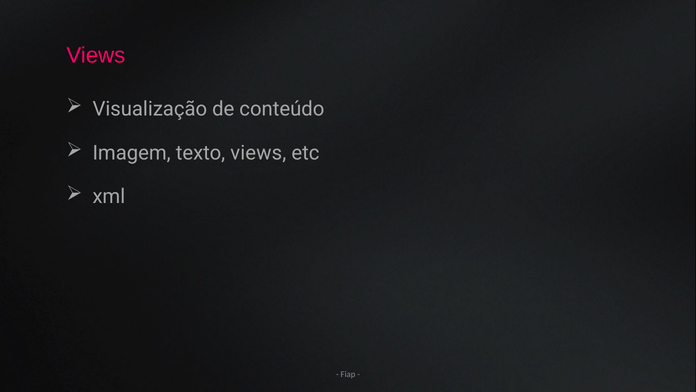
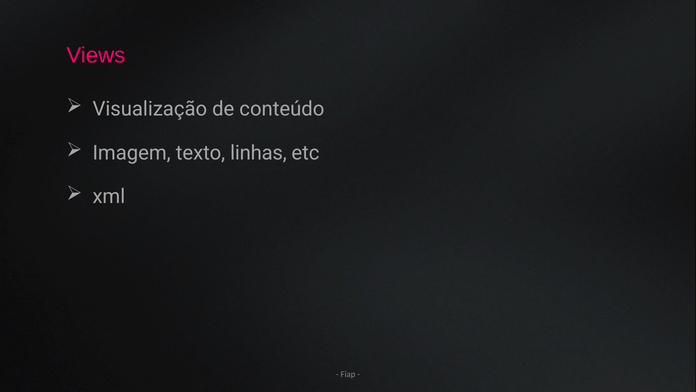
texto views: views -> linhas (258, 153)
